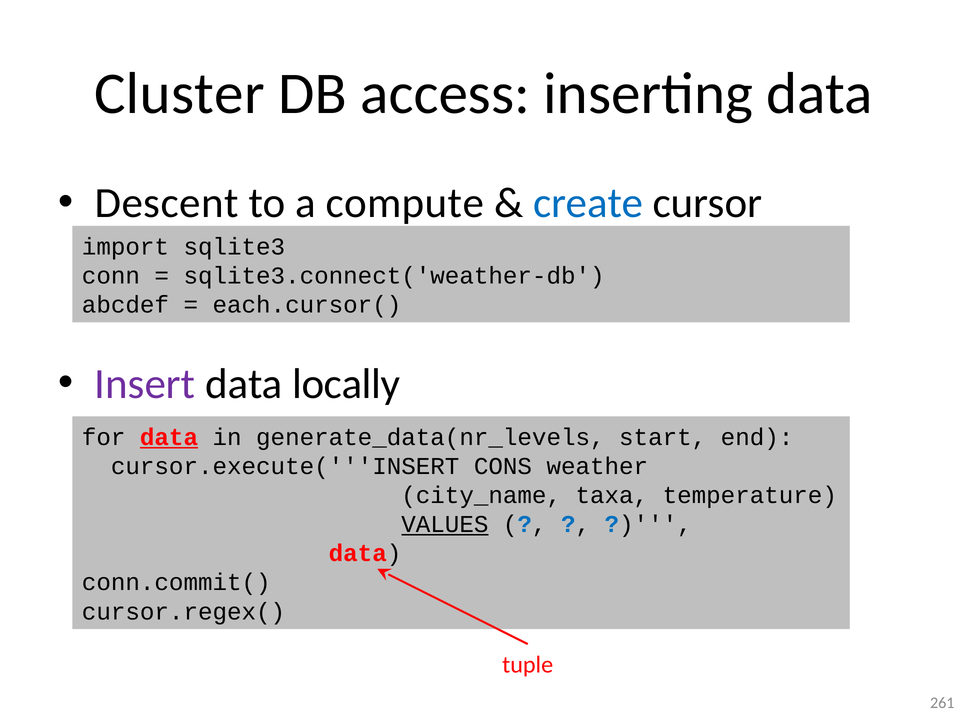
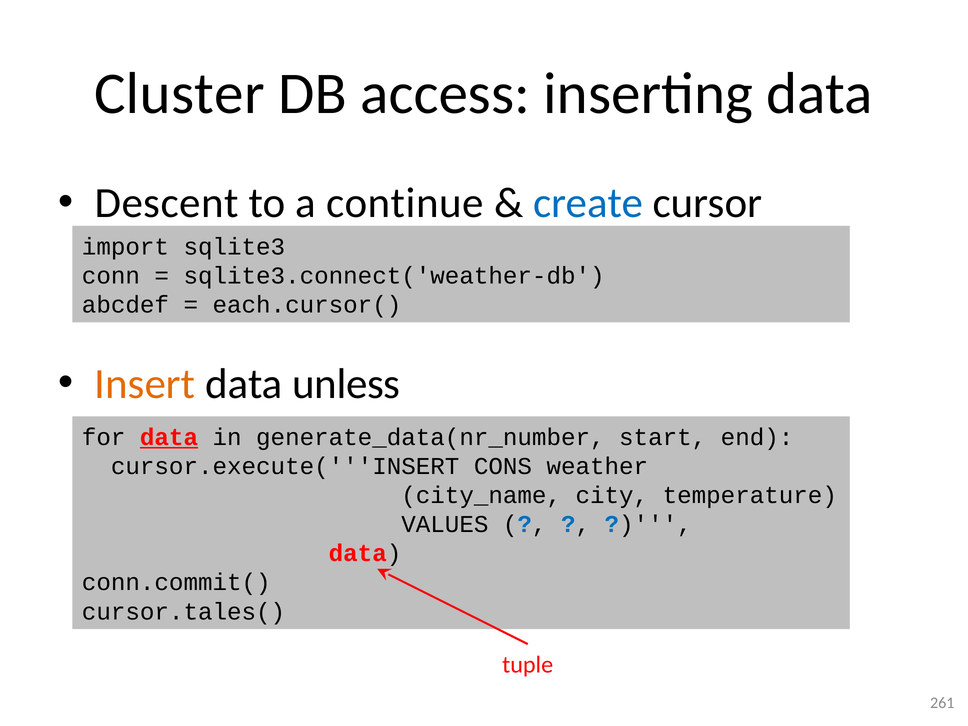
compute: compute -> continue (405, 203)
Insert colour: purple -> orange (145, 384)
locally: locally -> unless (346, 384)
generate_data(nr_levels: generate_data(nr_levels -> generate_data(nr_number (430, 437)
taxa: taxa -> city (612, 495)
VALUES underline: present -> none (445, 524)
cursor.regex(: cursor.regex( -> cursor.tales( (184, 612)
